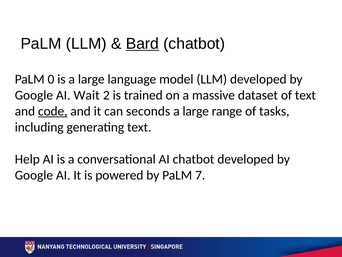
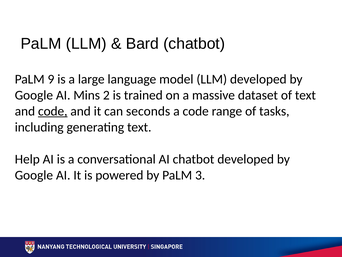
Bard underline: present -> none (142, 44)
0: 0 -> 9 (51, 79)
Wait: Wait -> Mins (87, 95)
large: large -> code (196, 111)
7: 7 -> 3 (200, 175)
